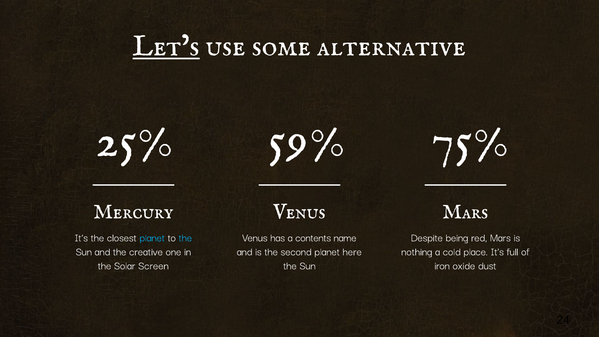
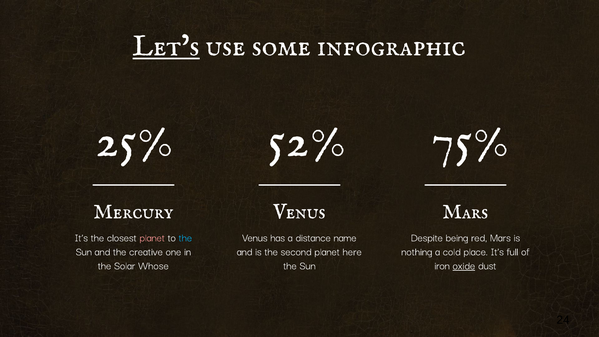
alternative: alternative -> infographic (391, 46)
59%: 59% -> 52% (307, 139)
planet colour: light blue -> pink (152, 237)
contents: contents -> distance (313, 237)
Screen: Screen -> Whose (153, 265)
oxide underline: none -> present (464, 265)
